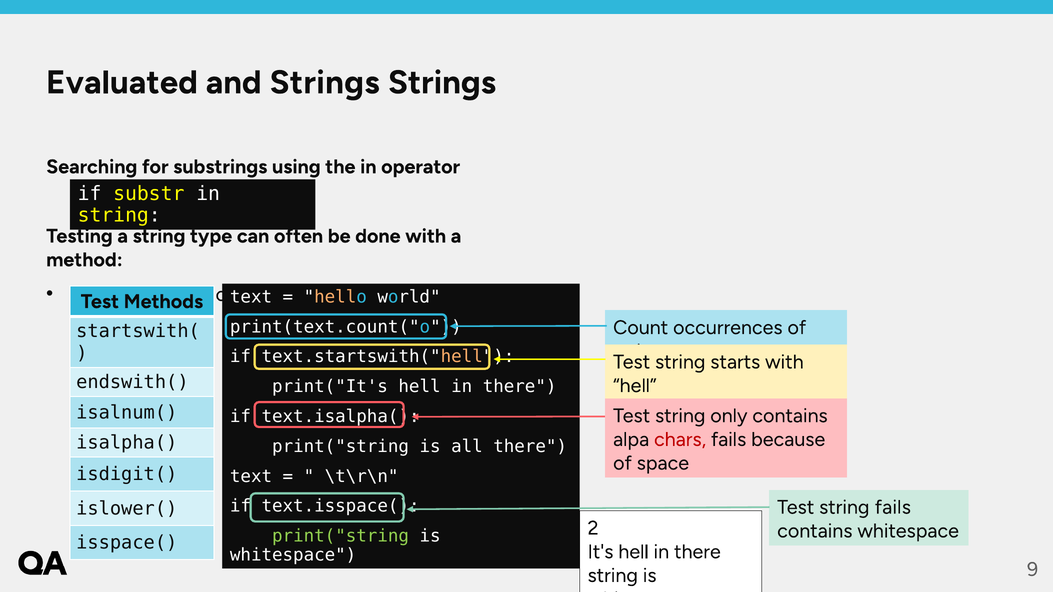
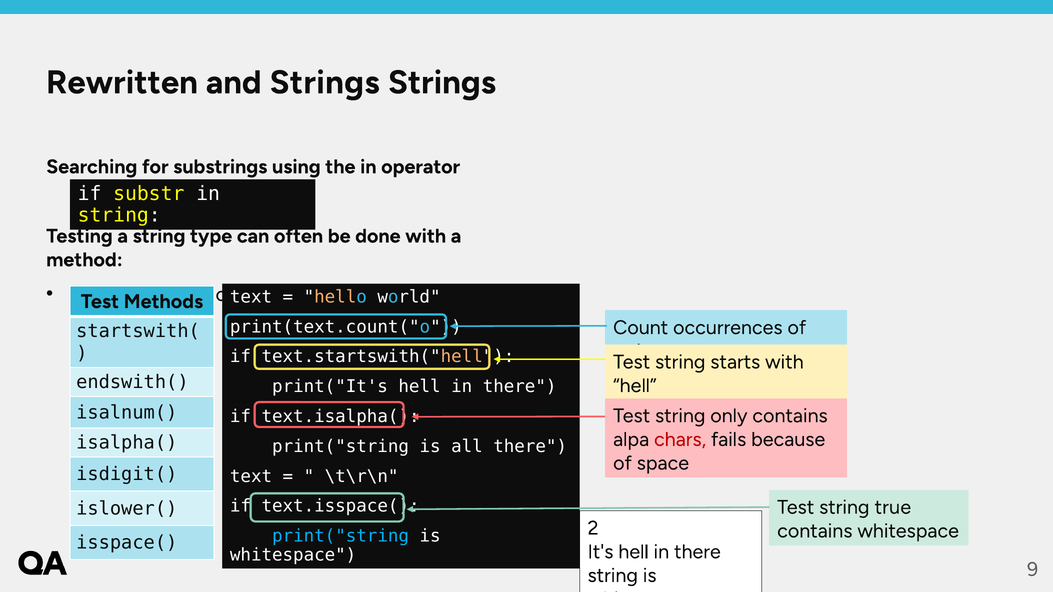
Evaluated: Evaluated -> Rewritten (122, 83)
string fails: fails -> true (893, 507)
print("string colour: light green -> light blue (341, 536)
